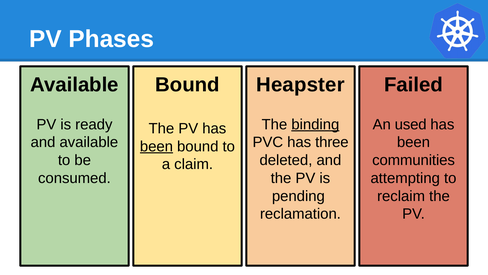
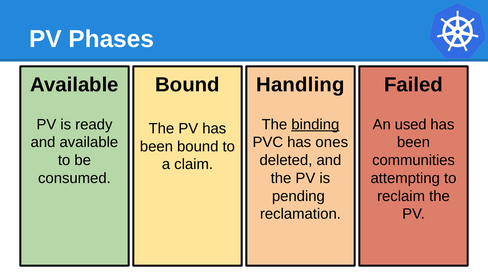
Heapster: Heapster -> Handling (300, 85)
three: three -> ones (332, 142)
been underline: present -> none (156, 146)
